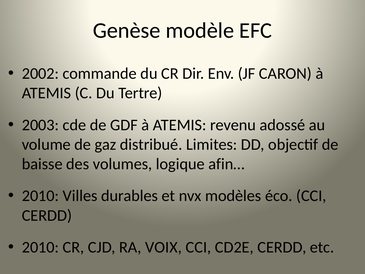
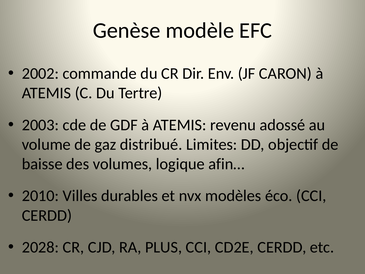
2010: 2010 -> 2028 (40, 247)
VOIX: VOIX -> PLUS (164, 247)
